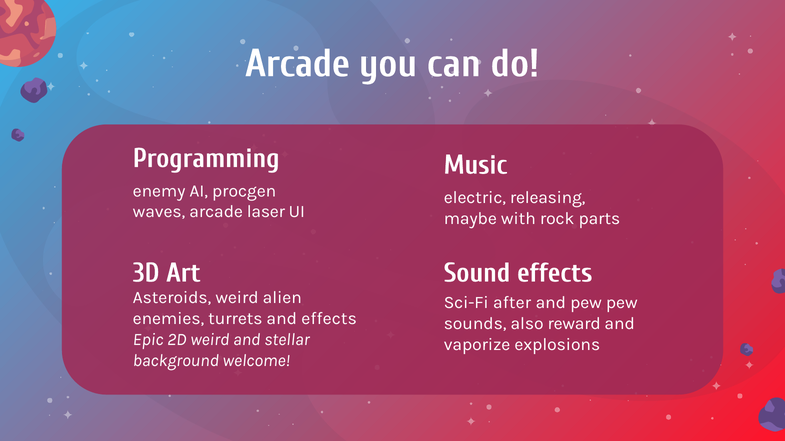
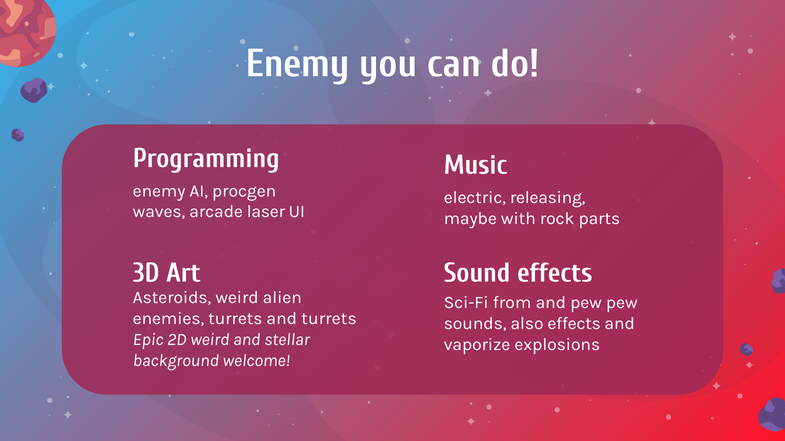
Arcade: Arcade -> Enemy (297, 63)
after: after -> from (512, 303)
and effects: effects -> turrets (329, 319)
also reward: reward -> effects (574, 324)
